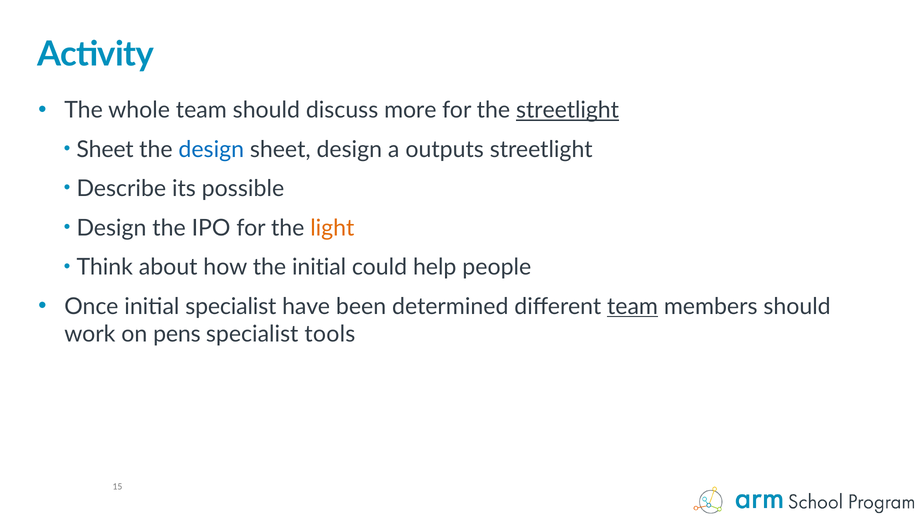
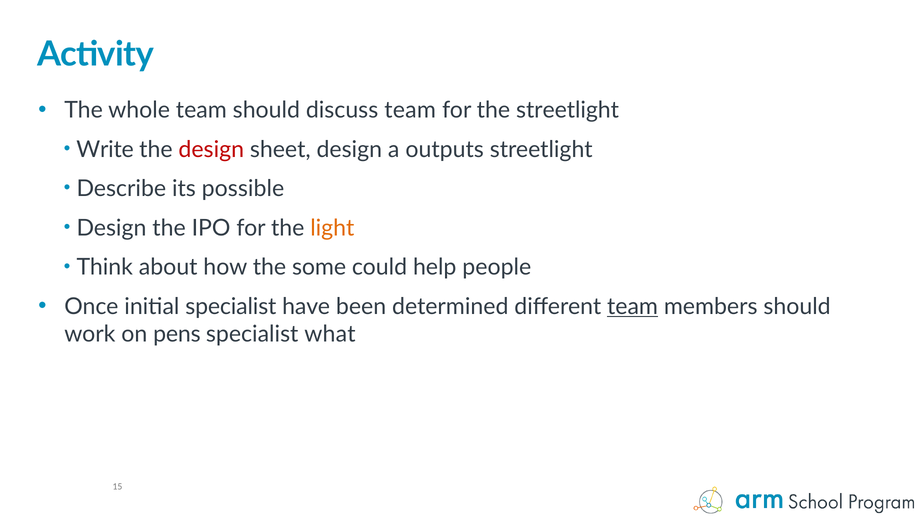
discuss more: more -> team (410, 110)
streetlight underline: present -> none (568, 110)
Sheet: Sheet -> Write (105, 149)
design colour: blue -> red (211, 149)
the initial: initial -> some (319, 267)
tools: tools -> what (330, 334)
